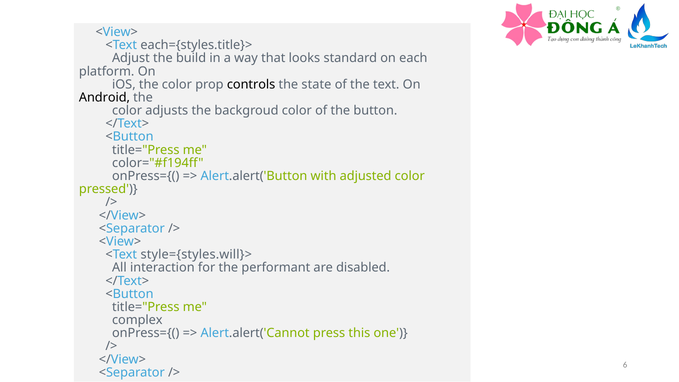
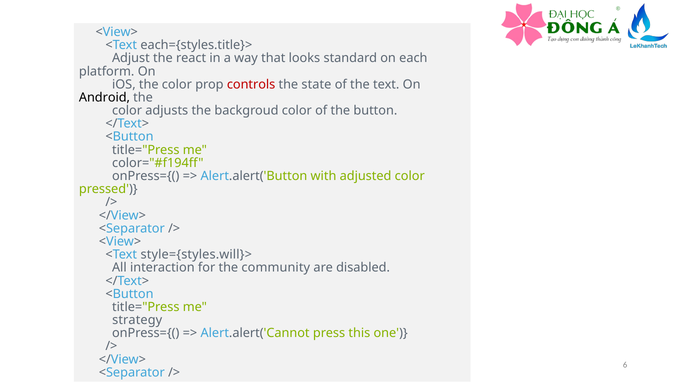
build: build -> react (191, 58)
controls colour: black -> red (251, 84)
performant: performant -> community (276, 268)
complex: complex -> strategy (137, 320)
